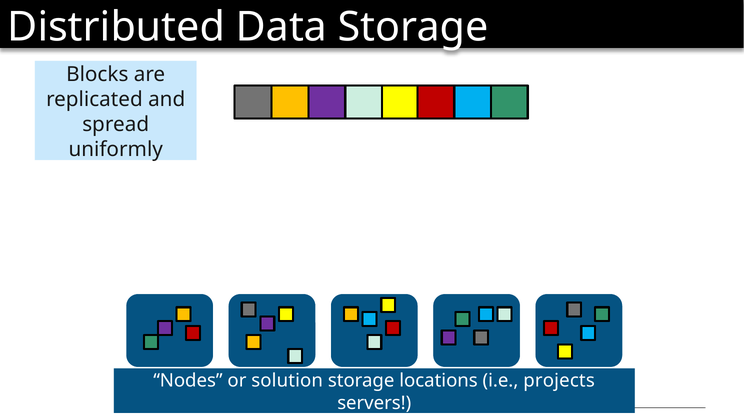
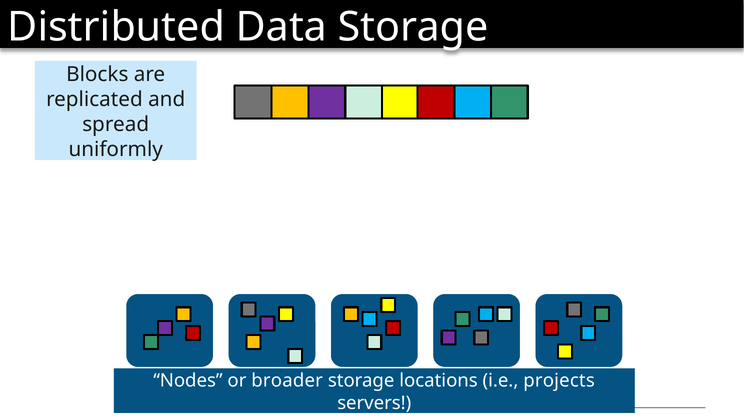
solution: solution -> broader (287, 380)
